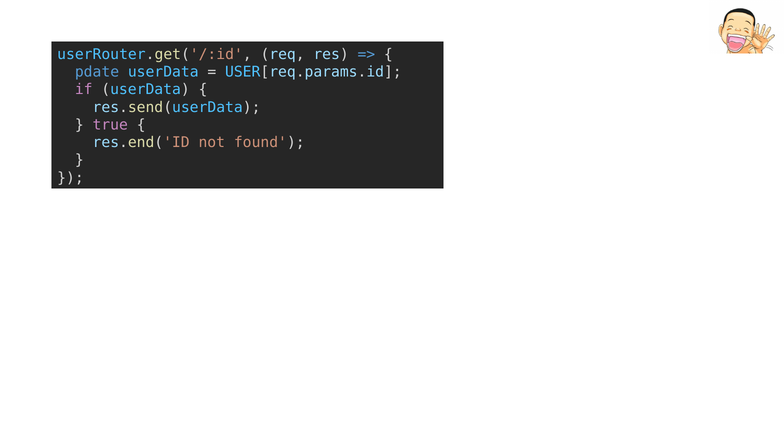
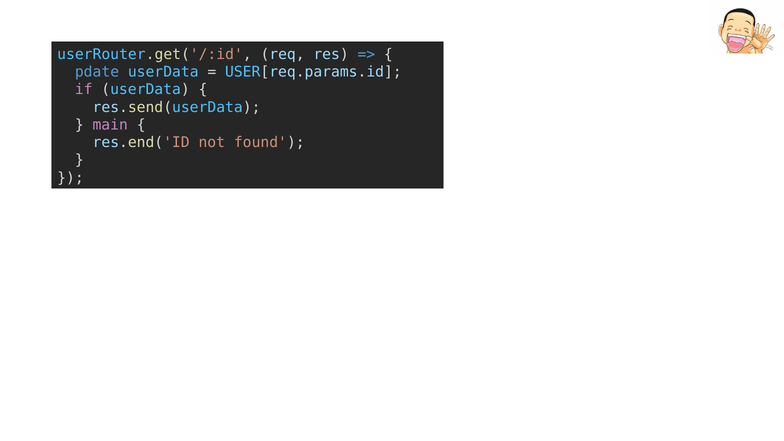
true: true -> main (110, 125)
